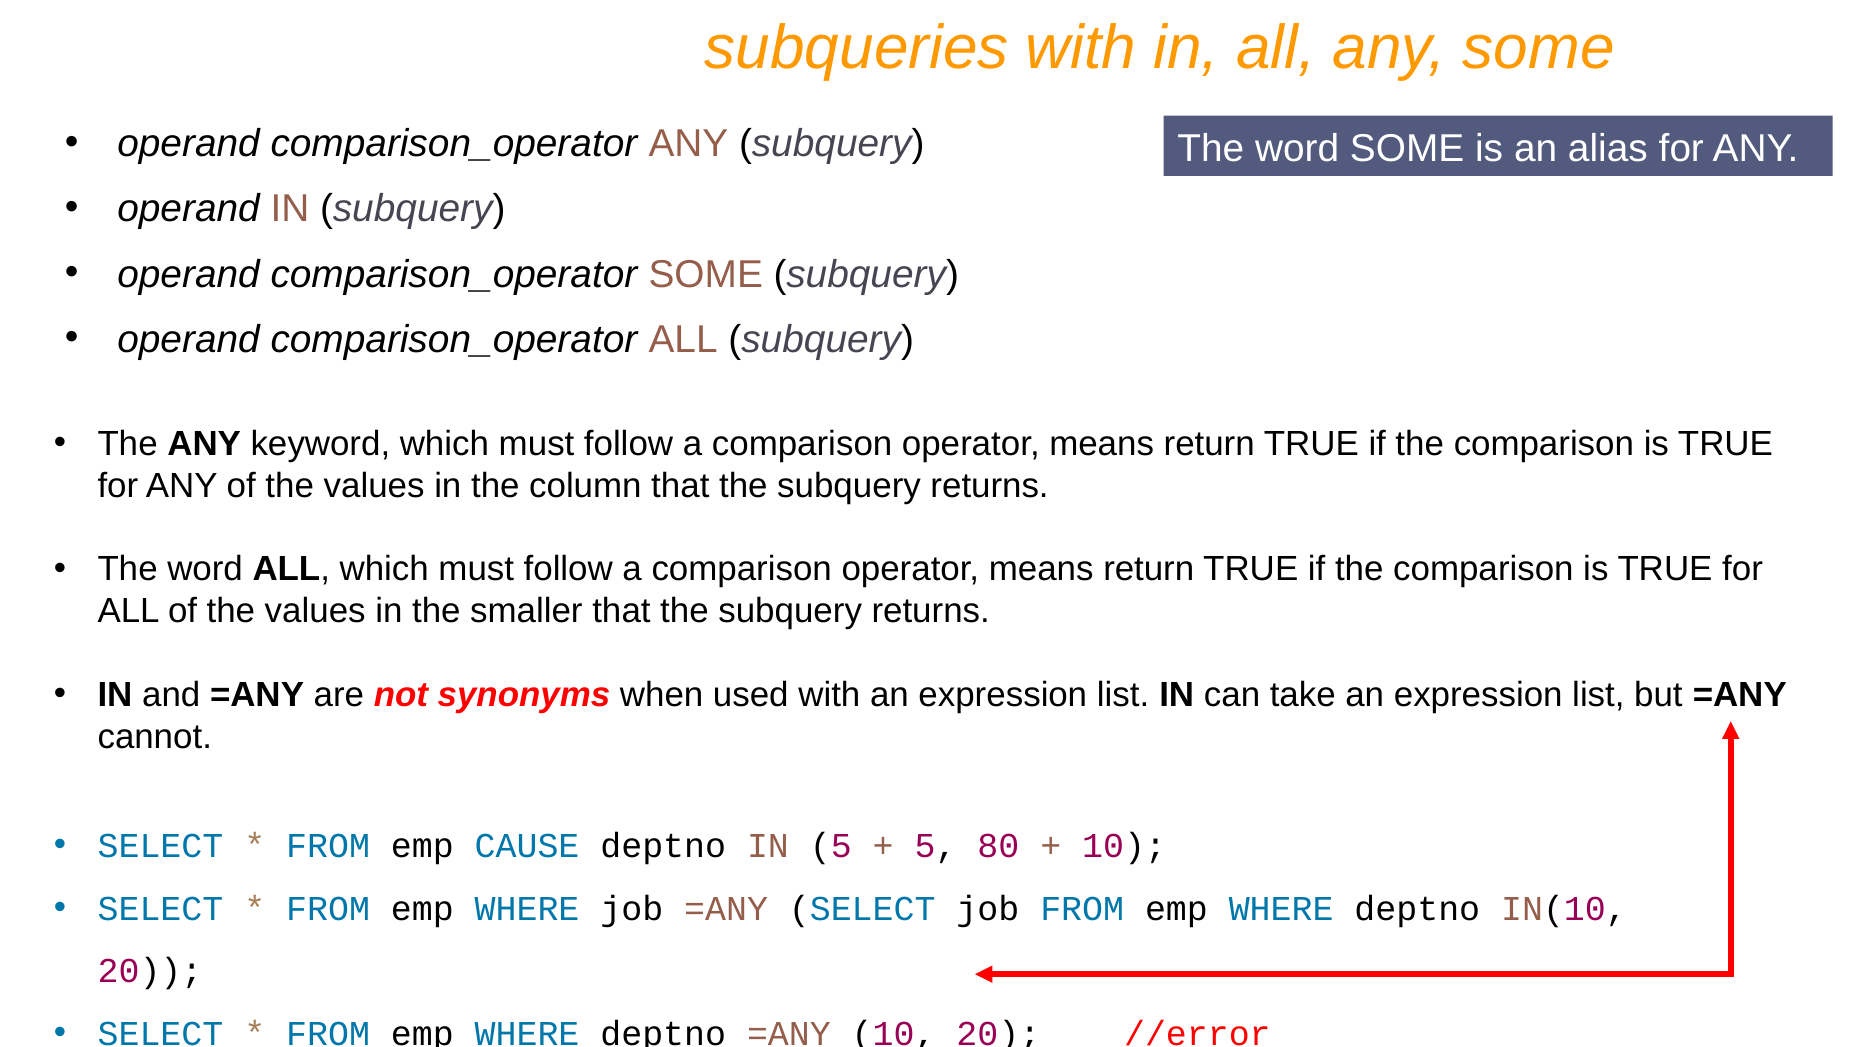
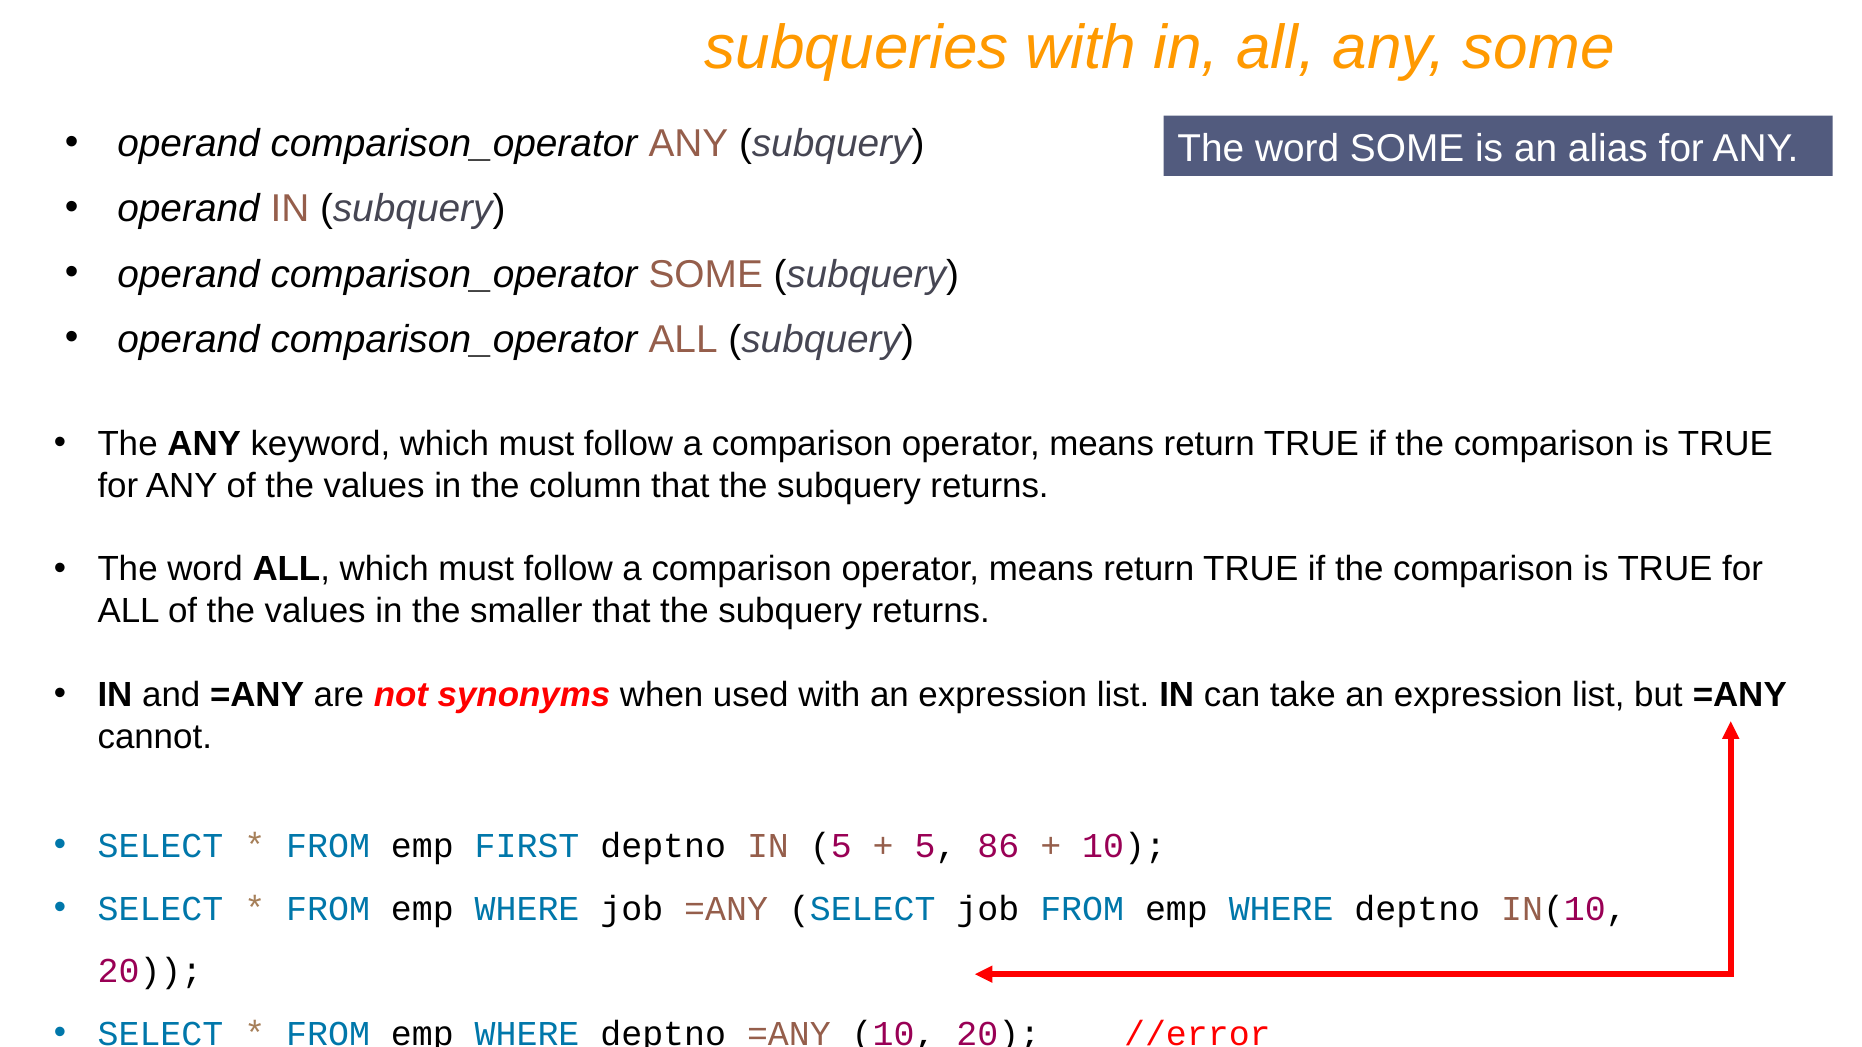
CAUSE: CAUSE -> FIRST (527, 846)
80: 80 -> 86 (998, 846)
